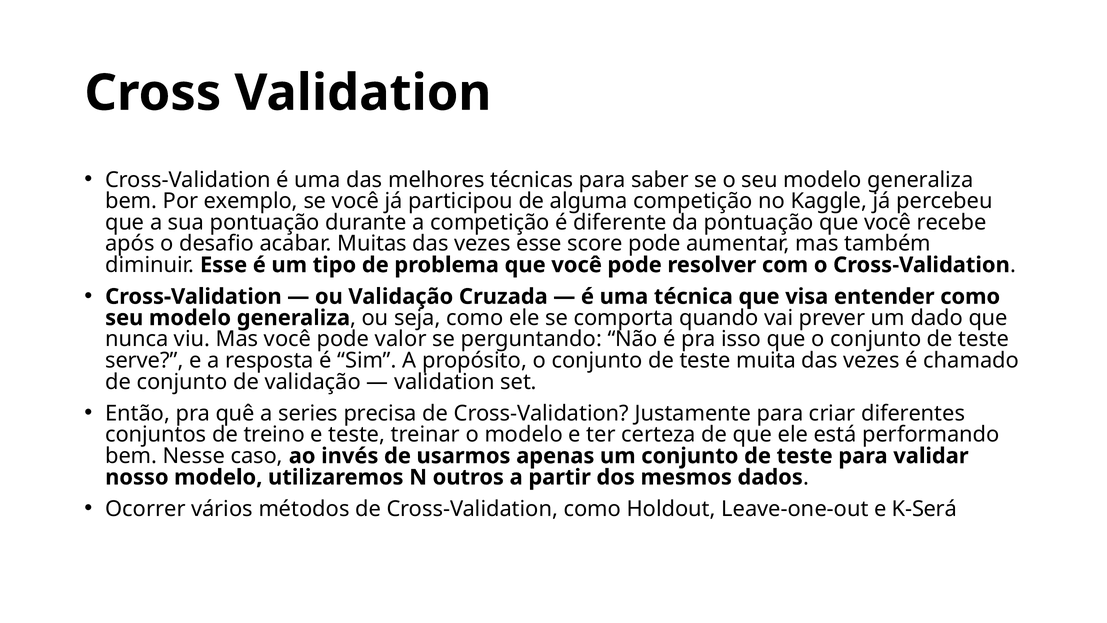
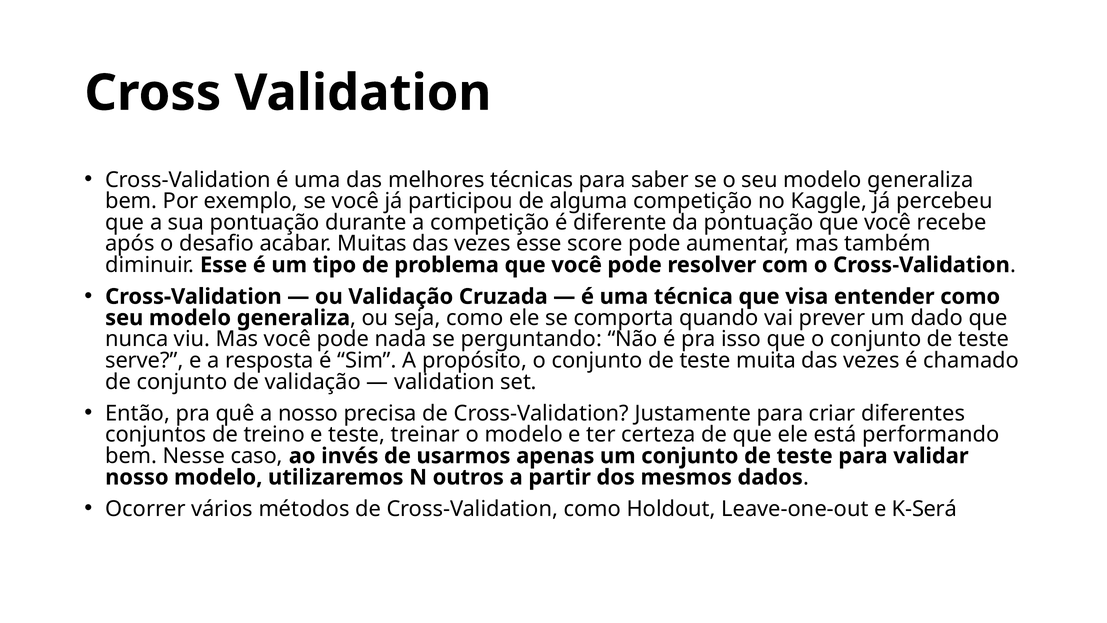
valor: valor -> nada (401, 339)
a series: series -> nosso (308, 413)
